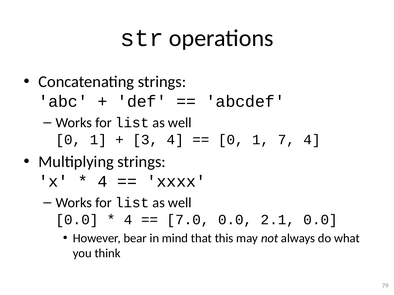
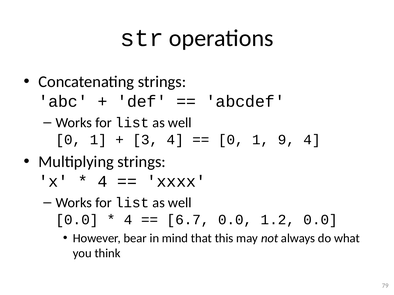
7: 7 -> 9 (286, 140)
7.0: 7.0 -> 6.7 (188, 220)
2.1: 2.1 -> 1.2 (278, 220)
